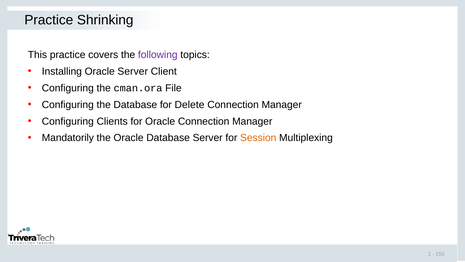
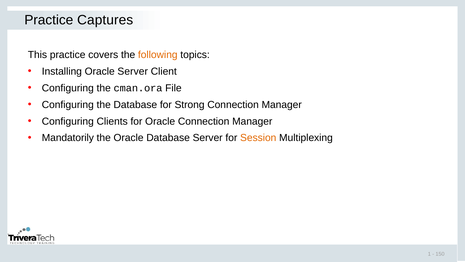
Shrinking: Shrinking -> Captures (105, 20)
following colour: purple -> orange (158, 55)
Delete: Delete -> Strong (190, 105)
